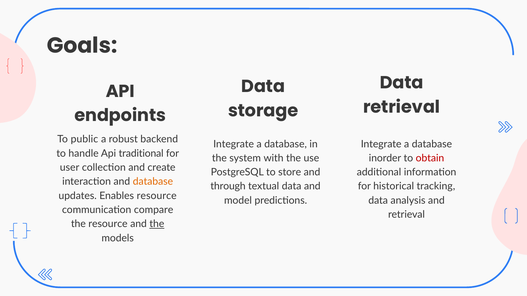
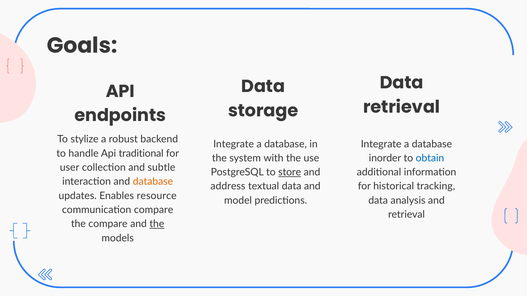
public: public -> stylize (85, 139)
obtain colour: red -> blue (430, 158)
create: create -> subtle (161, 168)
store underline: none -> present (290, 172)
through: through -> address (228, 187)
the resource: resource -> compare (108, 224)
